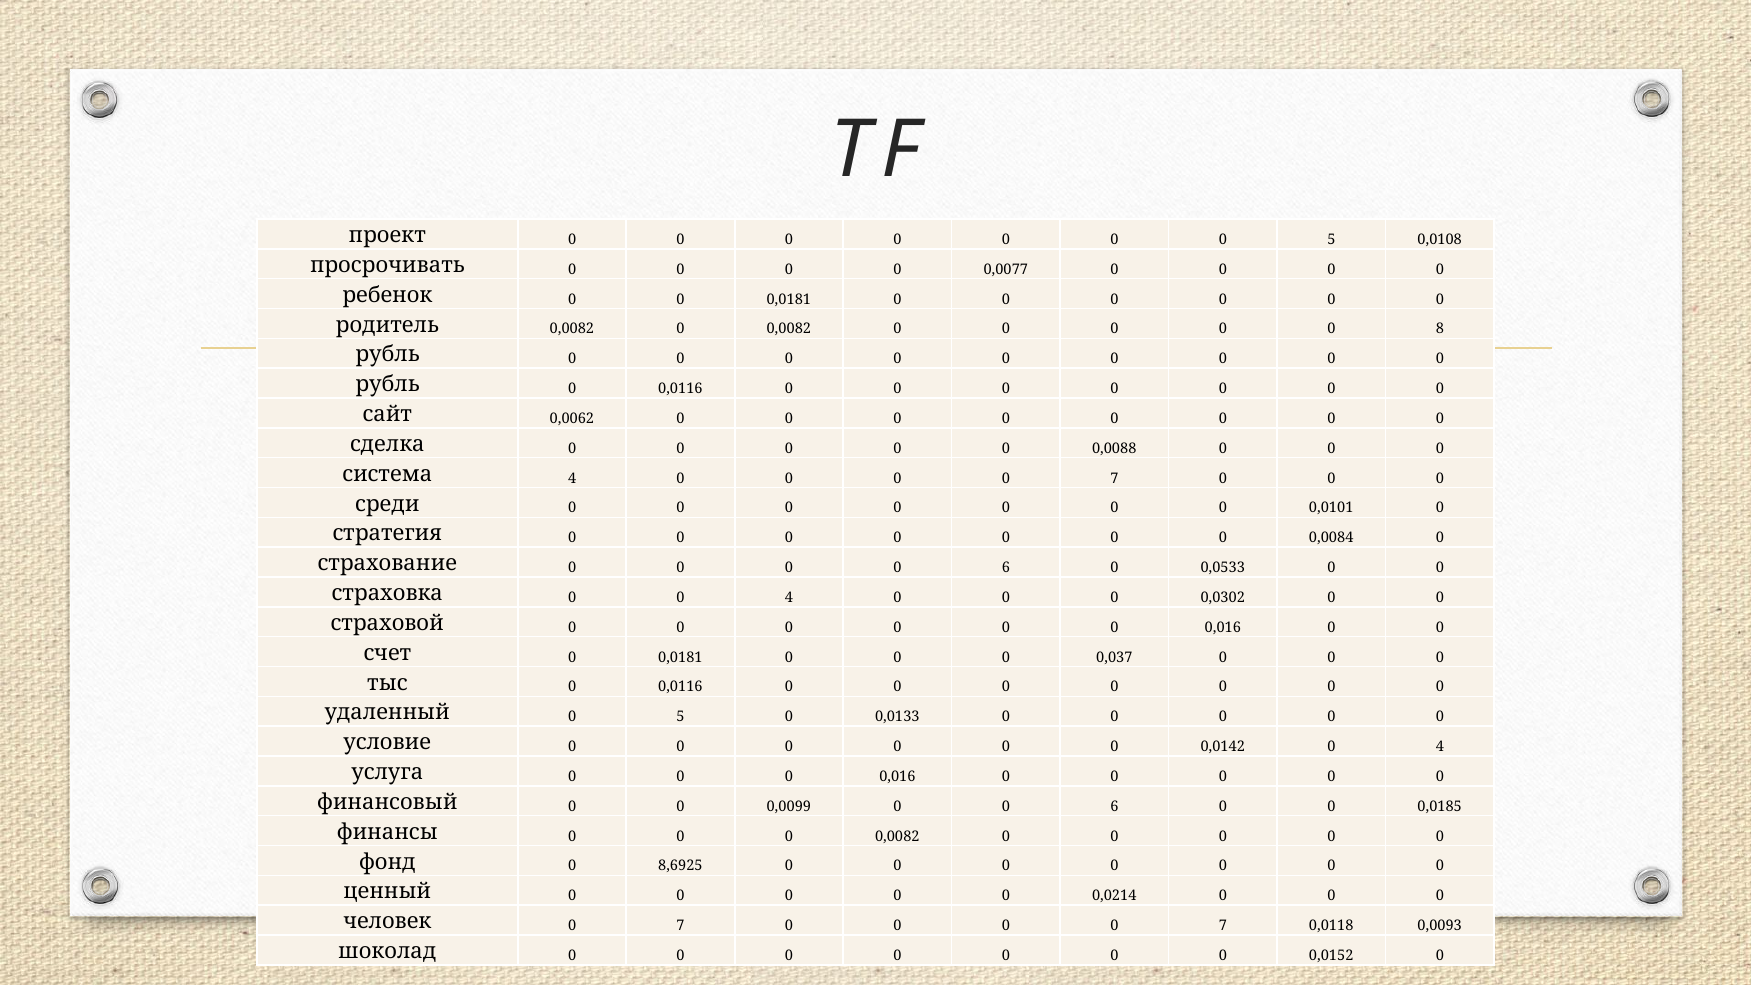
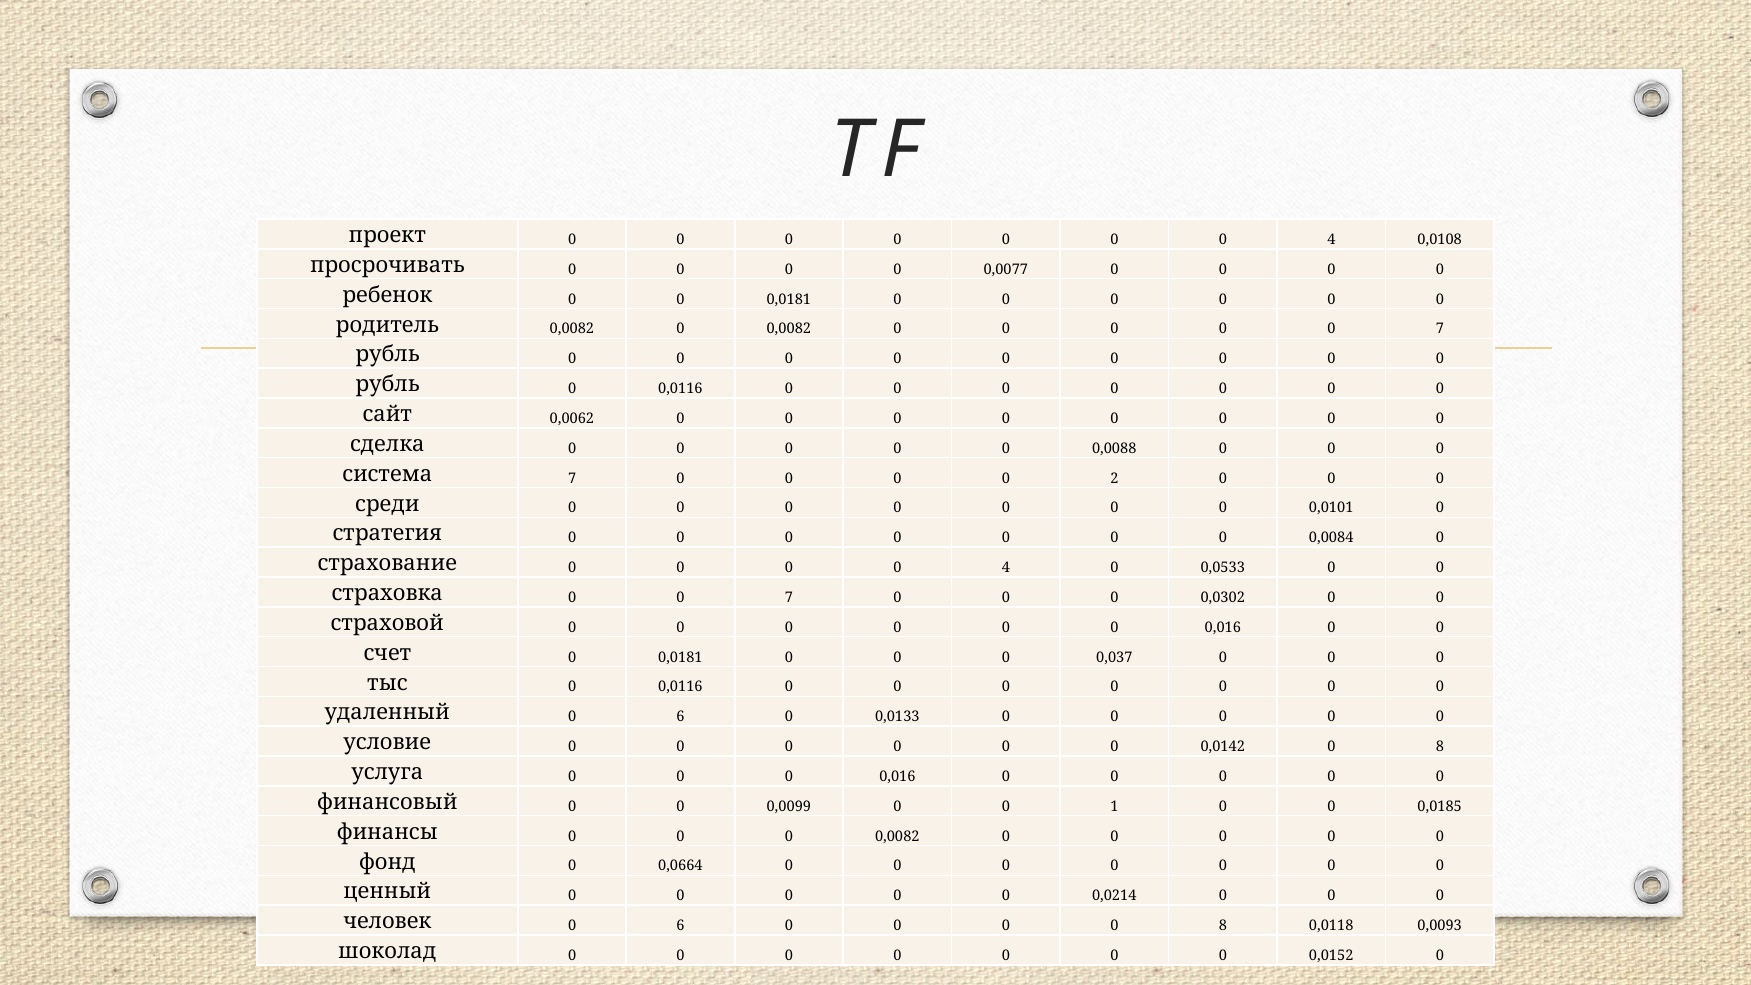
5: 5 -> 4 (1331, 240)
0 0 0 8: 8 -> 7 (1440, 329)
система 4: 4 -> 7 (572, 478)
7: 7 -> 2 (1114, 478)
6: 6 -> 4 (1006, 568)
страховка 0 0 4: 4 -> 7 (789, 598)
удаленный 0 5: 5 -> 6 (681, 717)
0,0142 0 4: 4 -> 8 (1440, 747)
0,0099 0 0 6: 6 -> 1 (1114, 806)
8,6925: 8,6925 -> 0,0664 (680, 866)
человек 0 7: 7 -> 6 (681, 926)
7: 7 -> 8 (1223, 926)
